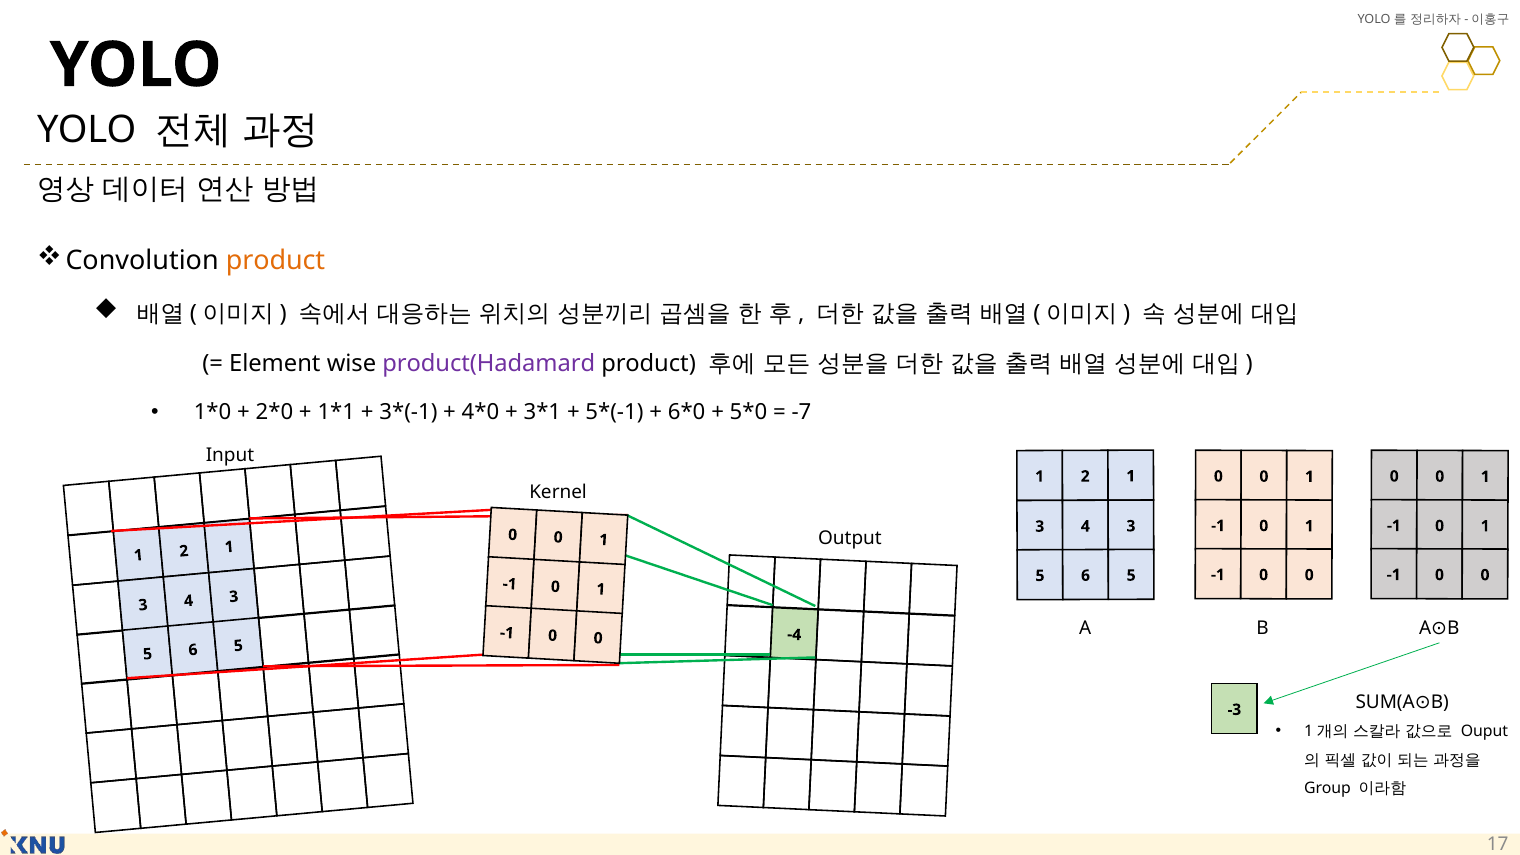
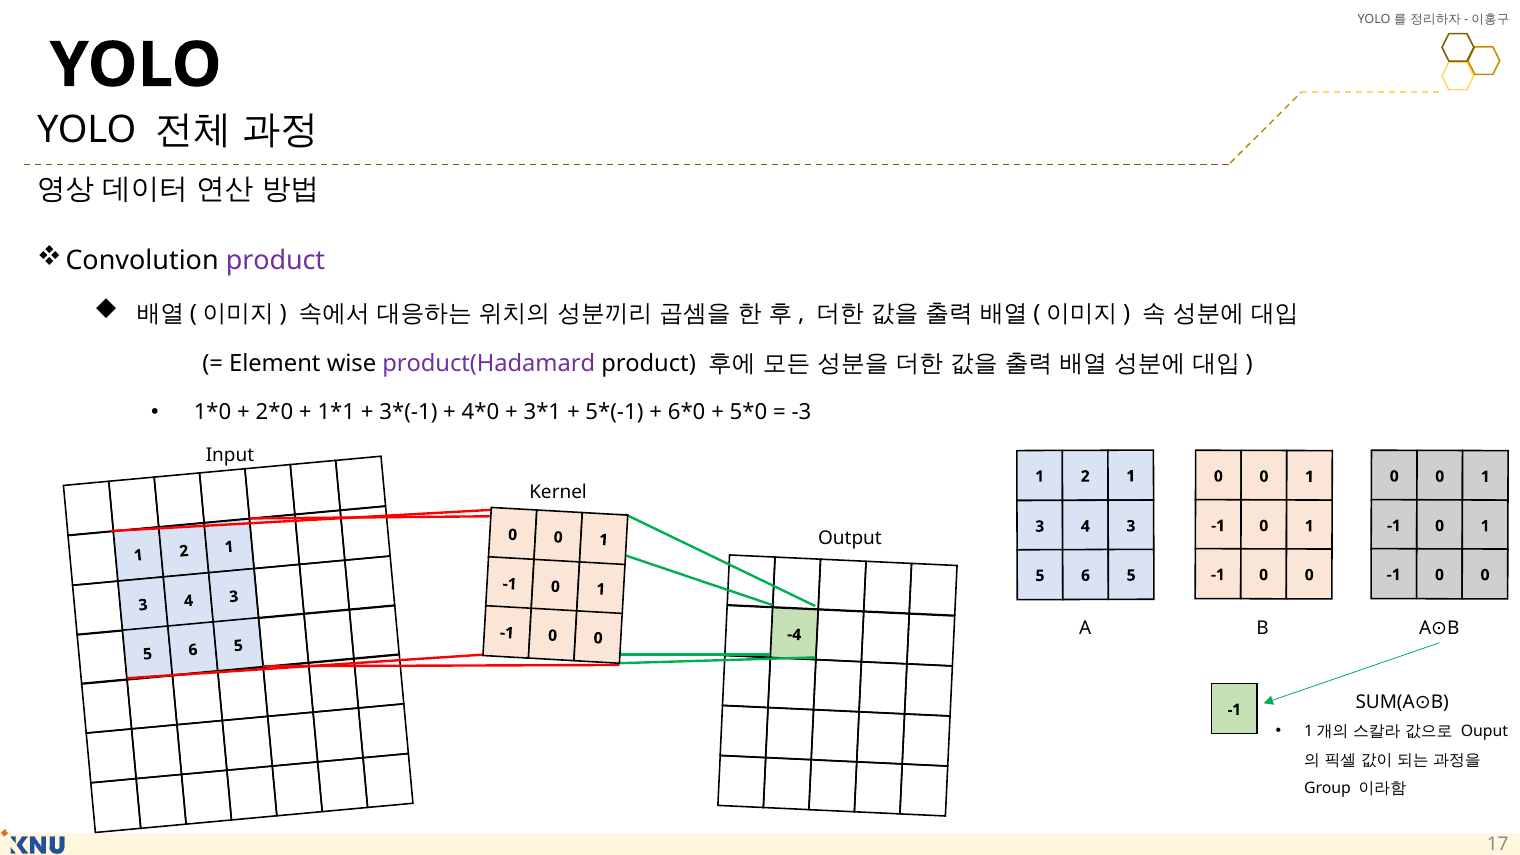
product colour: orange -> purple (275, 261)
-7: -7 -> -3 (801, 413)
-3: -3 -> -1 (1234, 710)
